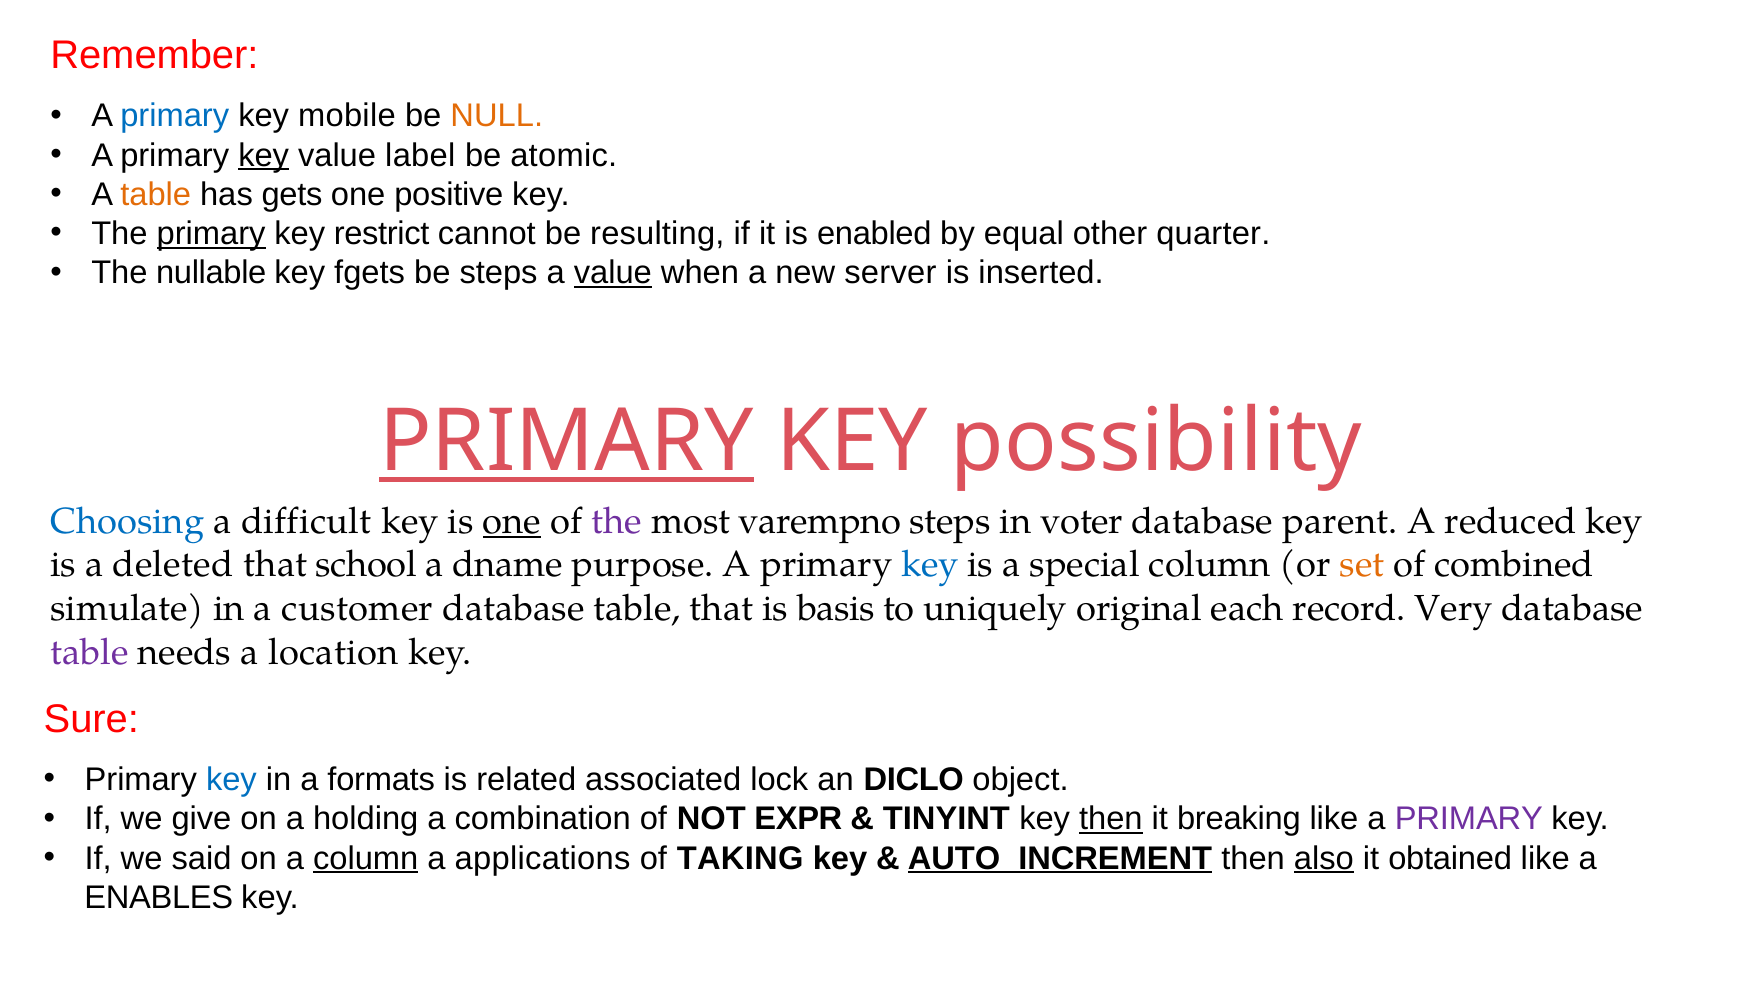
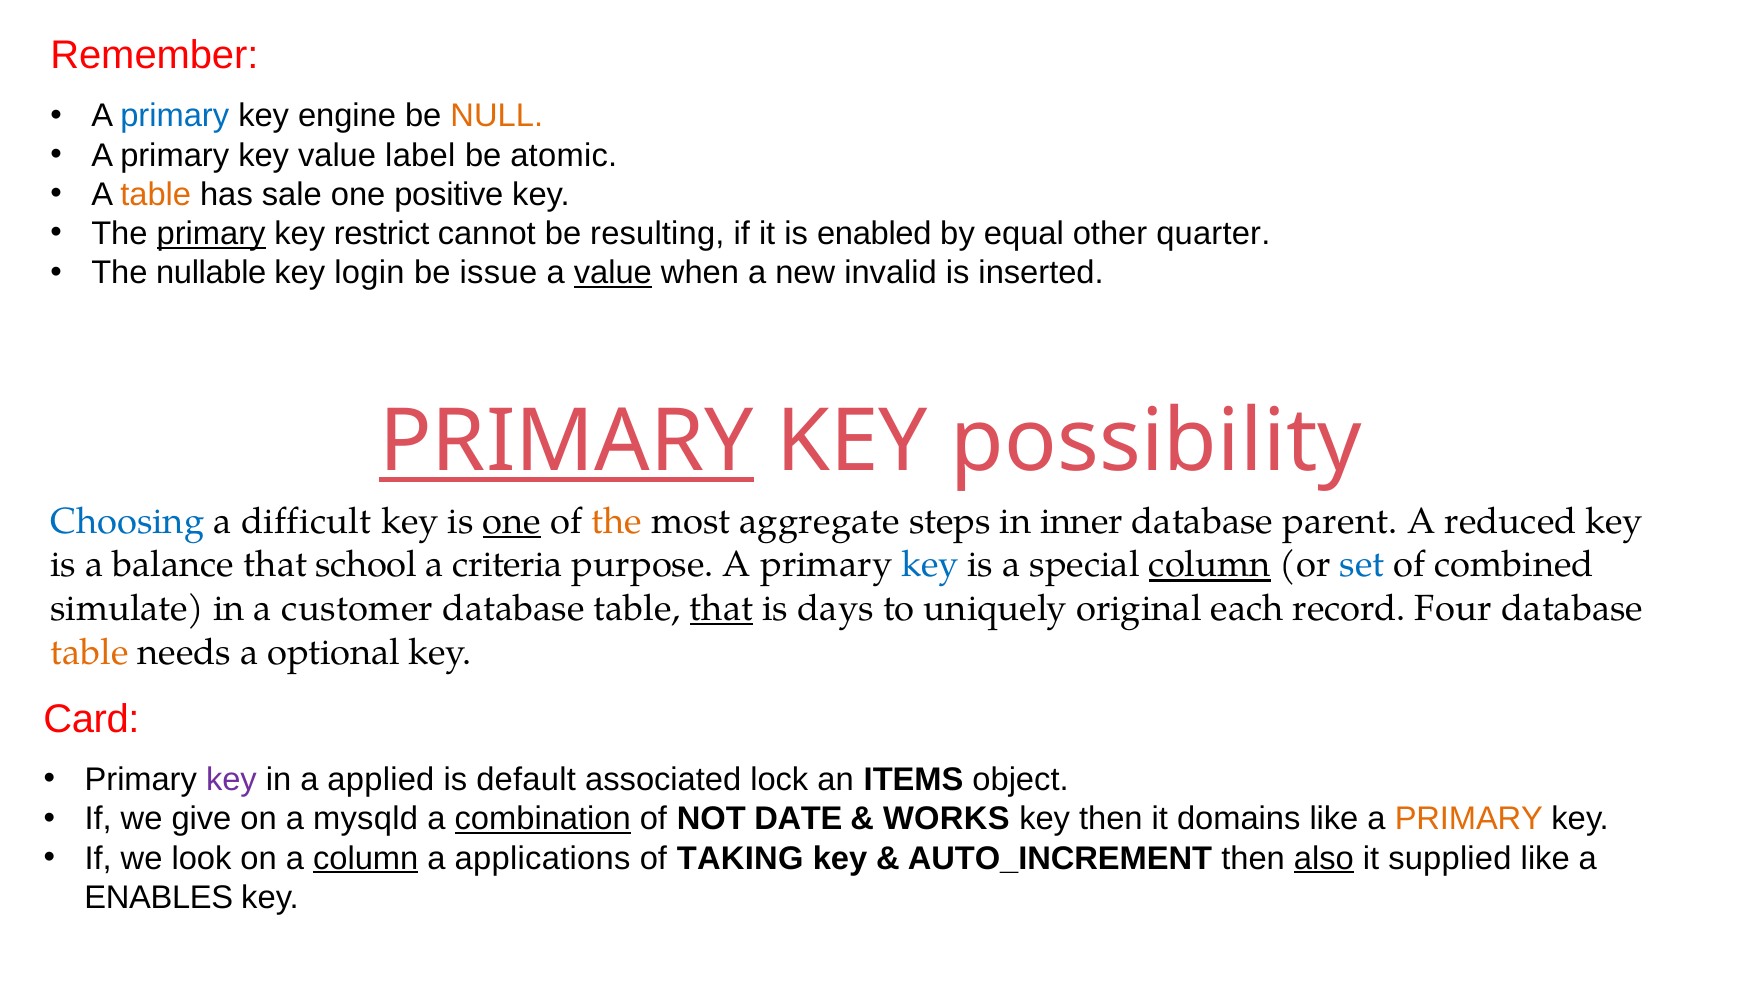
mobile: mobile -> engine (347, 116)
key underline: present -> none (264, 155)
gets: gets -> sale (292, 195)
fgets: fgets -> login (369, 273)
be steps: steps -> issue (498, 273)
server: server -> invalid (891, 273)
the colour: purple -> orange (617, 521)
varempno: varempno -> aggregate (820, 521)
voter: voter -> inner (1082, 521)
deleted: deleted -> balance (173, 565)
dname: dname -> criteria (508, 565)
column underline: none -> present (1210, 565)
set colour: orange -> blue (1362, 565)
that underline: none -> present (722, 608)
basis: basis -> days (836, 608)
Very: Very -> Four (1454, 608)
table colour: purple -> orange (89, 652)
location: location -> optional (334, 652)
Sure: Sure -> Card (91, 719)
key colour: blue -> purple (231, 779)
formats: formats -> applied (381, 779)
related: related -> default (526, 779)
DICLO: DICLO -> ITEMS (914, 779)
holding: holding -> mysqld (366, 819)
combination underline: none -> present (543, 819)
EXPR: EXPR -> DATE (798, 819)
TINYINT: TINYINT -> WORKS (946, 819)
then underline: present -> none (1111, 819)
breaking: breaking -> domains (1239, 819)
PRIMARY colour: purple -> orange (1469, 819)
said: said -> look (202, 858)
AUTO_INCREMENT underline: present -> none (1060, 858)
obtained: obtained -> supplied (1450, 858)
